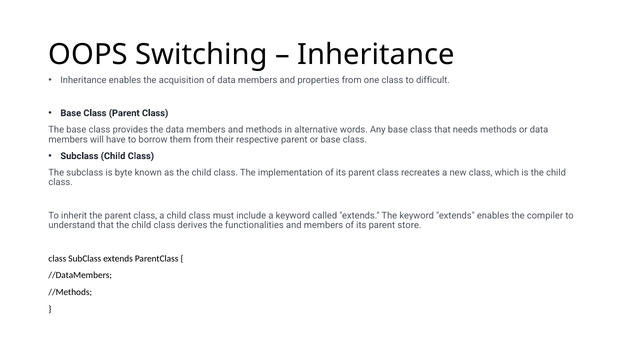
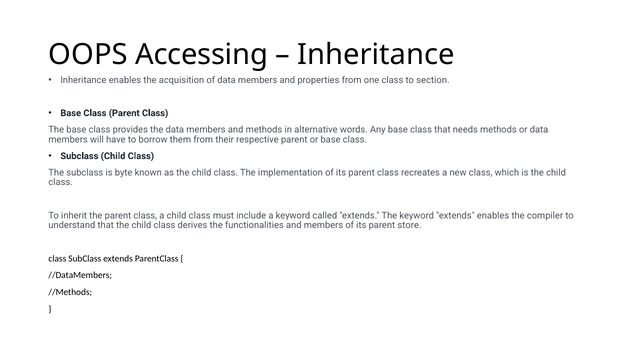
Switching: Switching -> Accessing (202, 55)
difficult: difficult -> section (433, 80)
